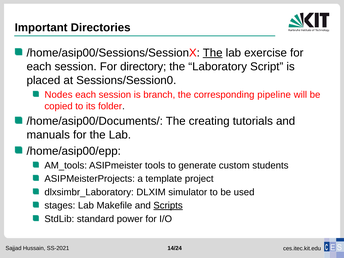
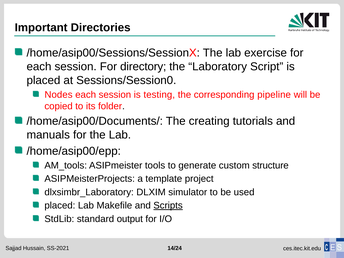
The underline: present -> none (213, 53)
branch: branch -> testing (159, 95)
students: students -> structure (270, 165)
stages: stages -> placed (60, 206)
power: power -> output (130, 219)
